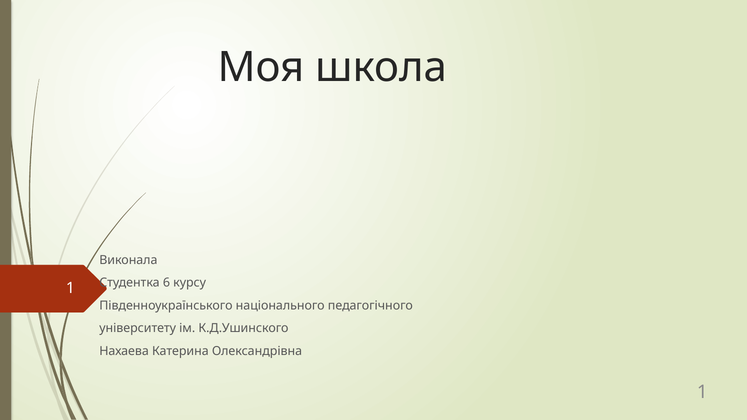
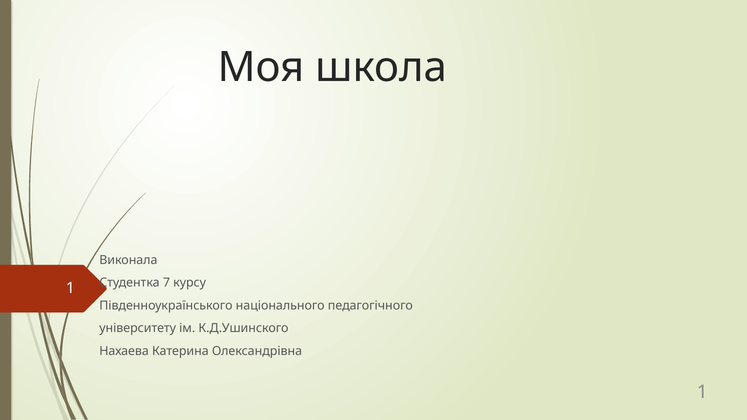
6: 6 -> 7 (166, 283)
